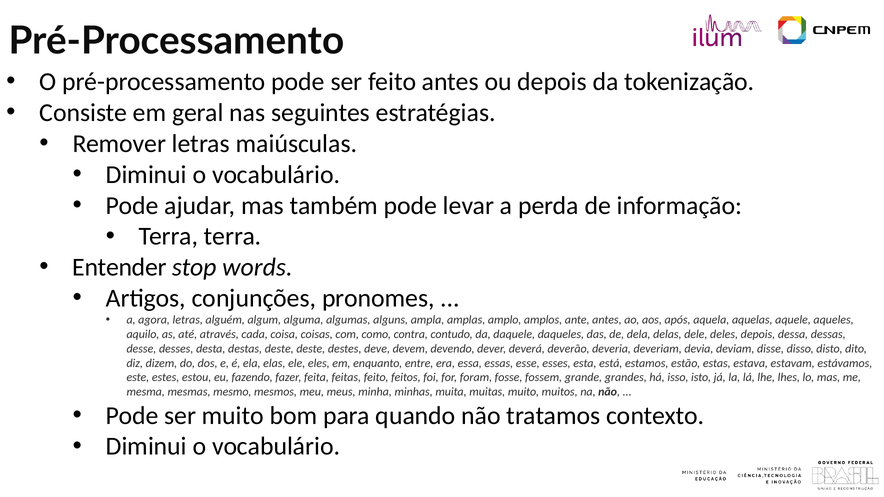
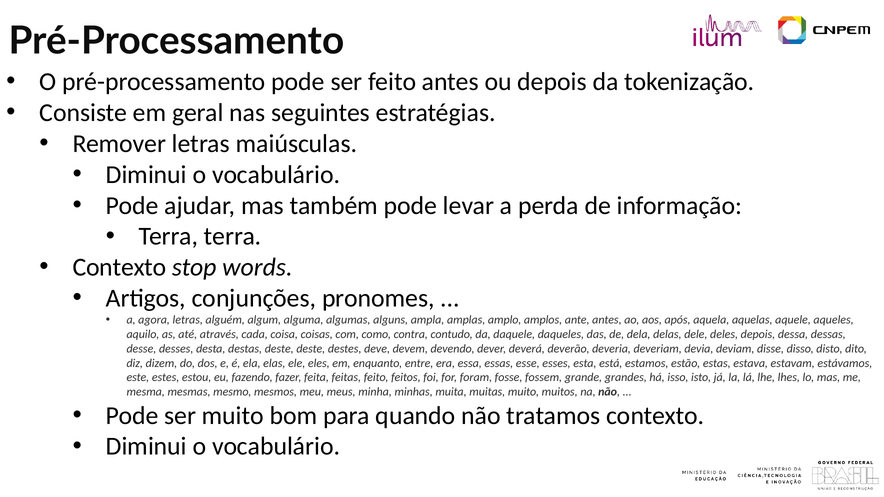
Entender: Entender -> Contexto (119, 268)
